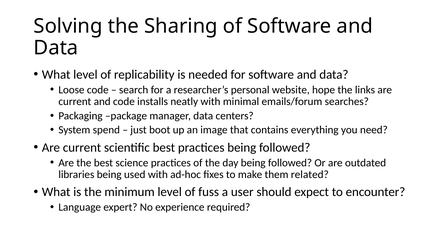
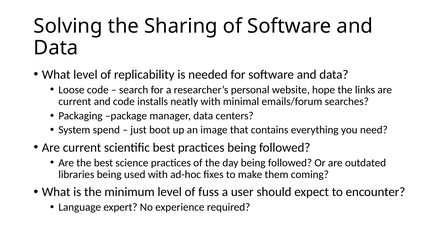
related: related -> coming (310, 175)
